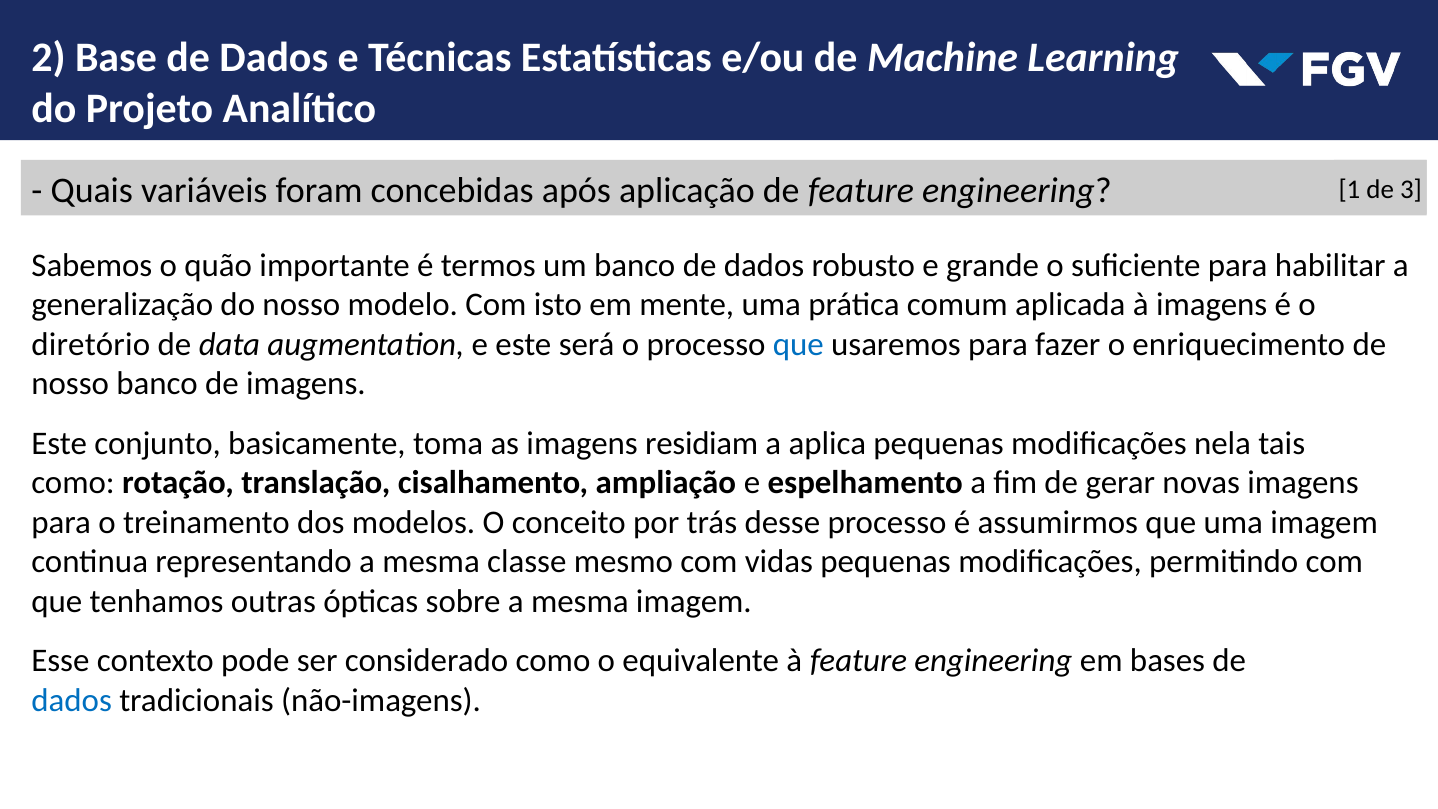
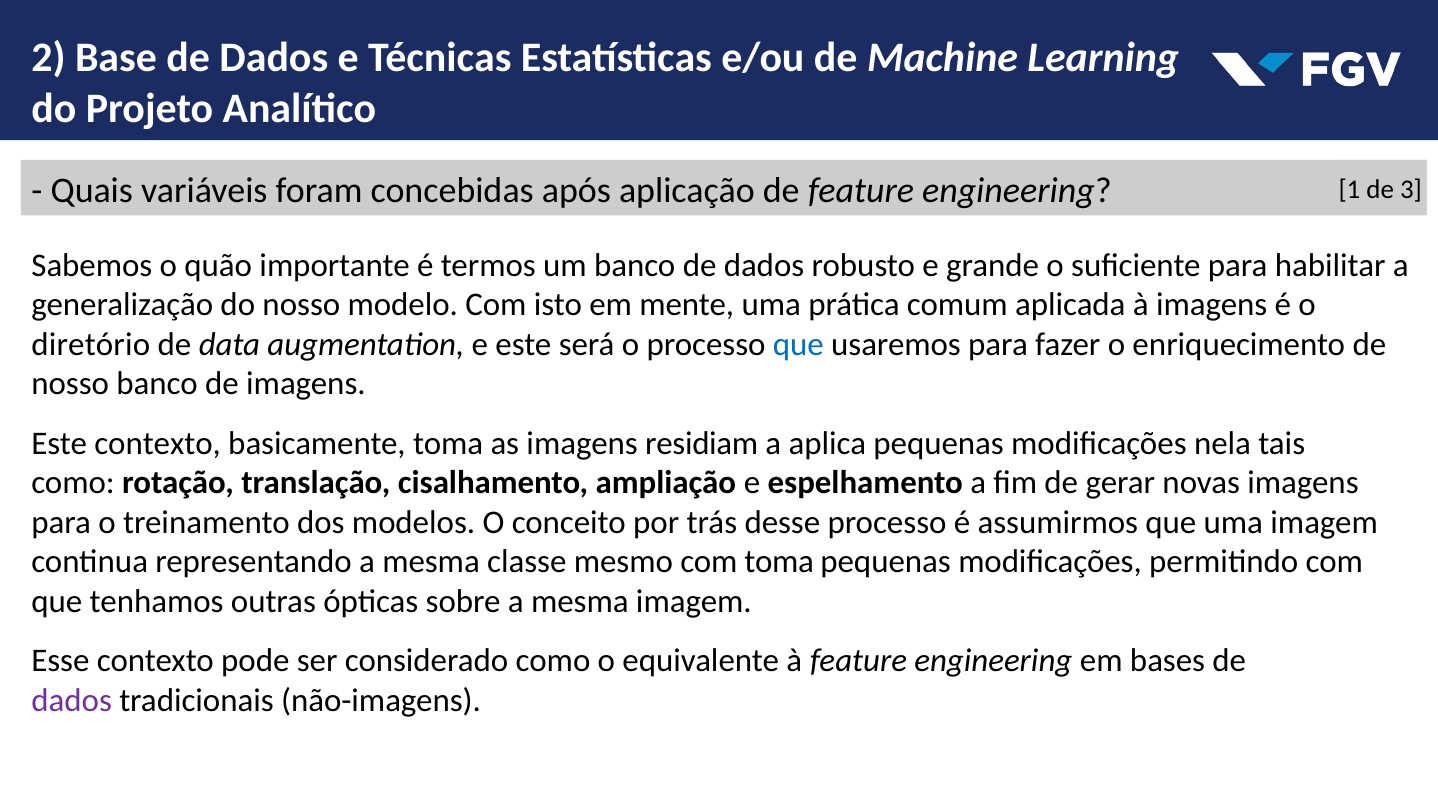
Este conjunto: conjunto -> contexto (158, 443)
com vidas: vidas -> toma (779, 562)
dados colour: blue -> purple (72, 700)
